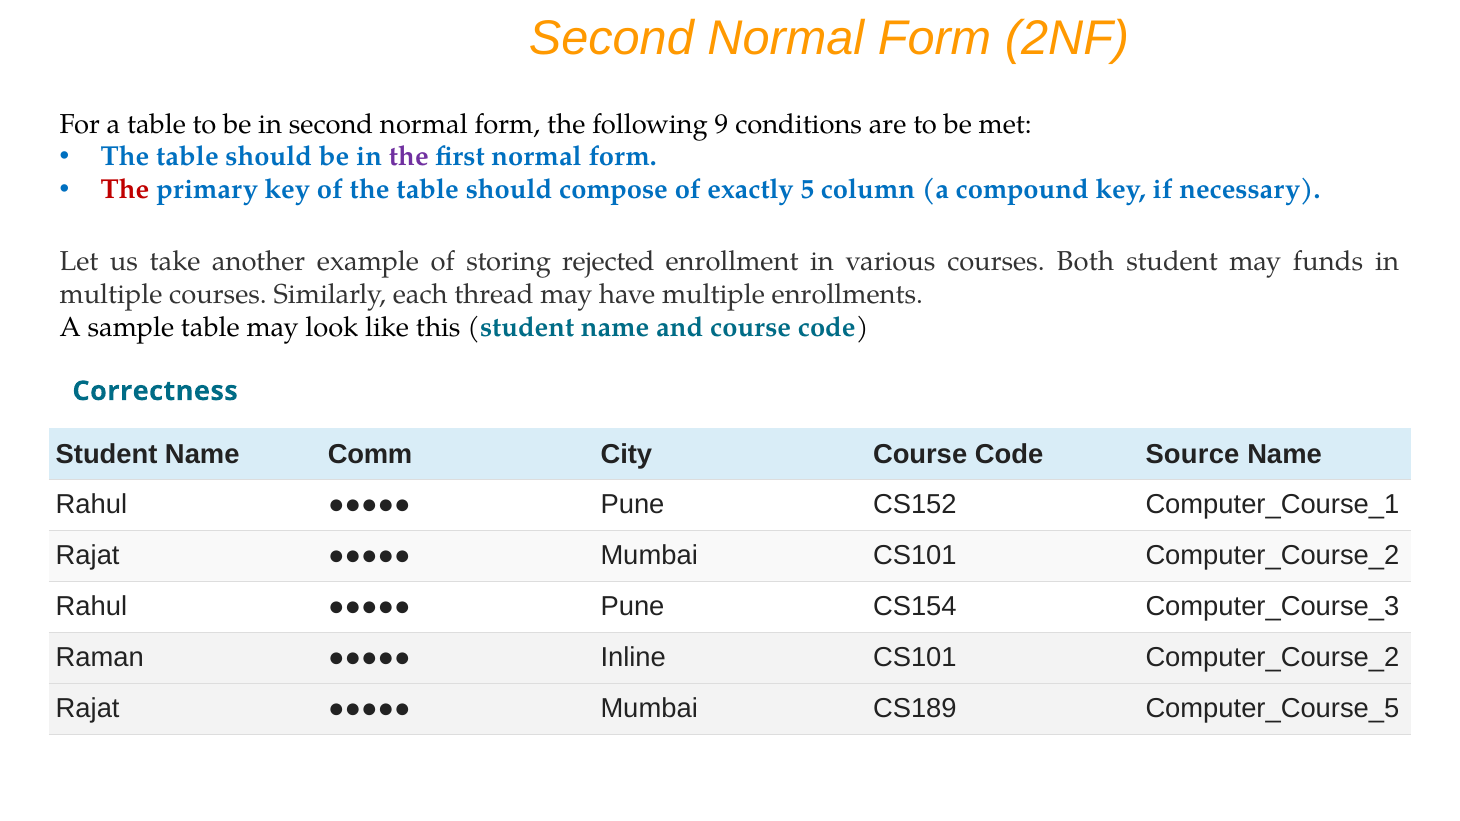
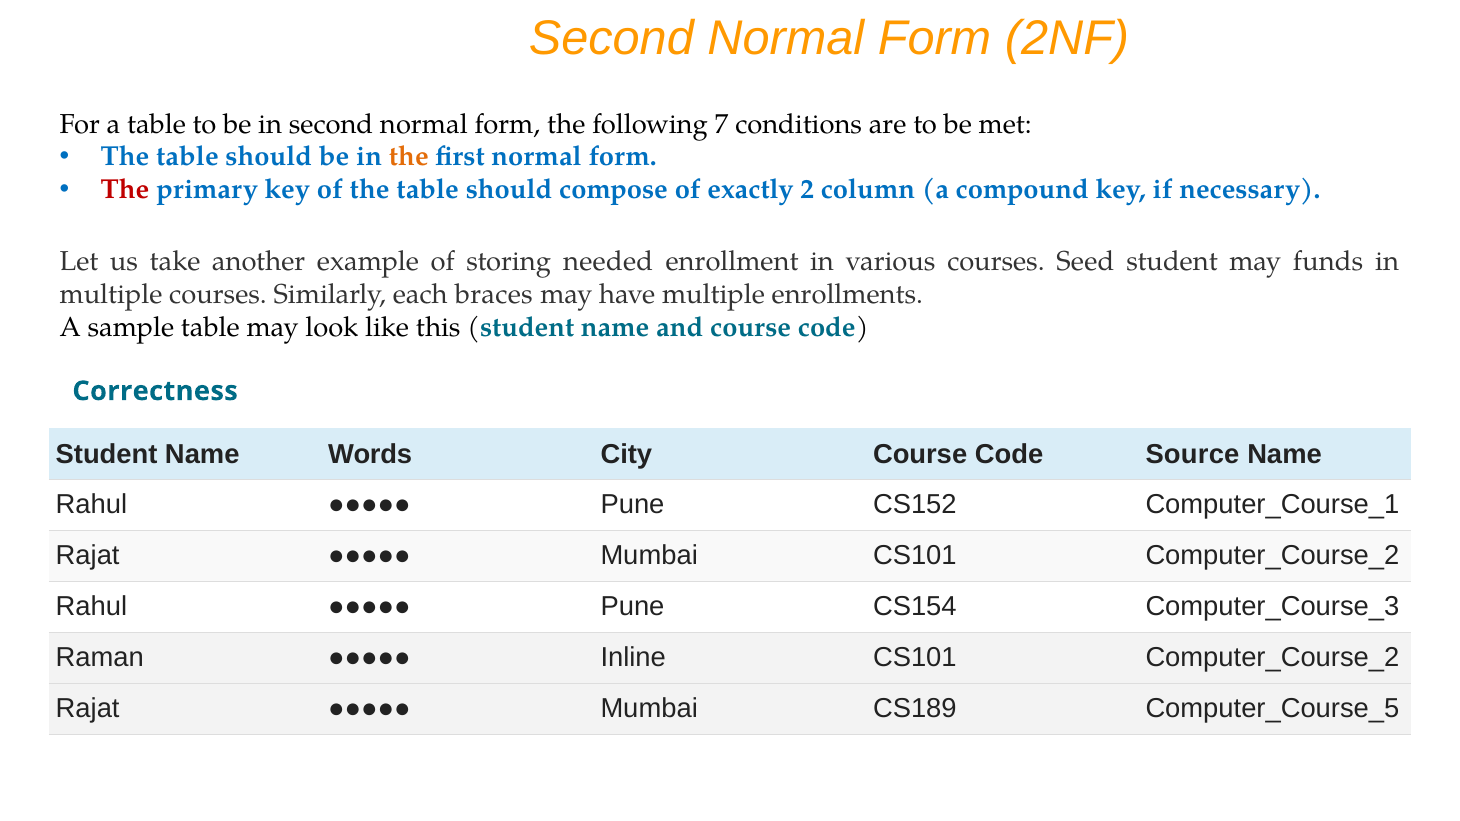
9: 9 -> 7 (722, 124)
the colour: purple -> orange (409, 157)
5: 5 -> 2 (807, 190)
rejected: rejected -> needed (608, 262)
Both: Both -> Seed (1085, 262)
thread: thread -> braces (494, 295)
Comm: Comm -> Words (370, 454)
